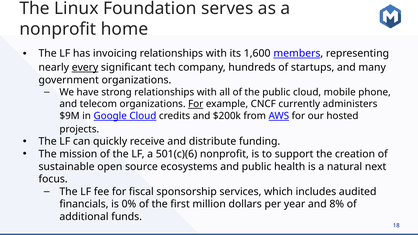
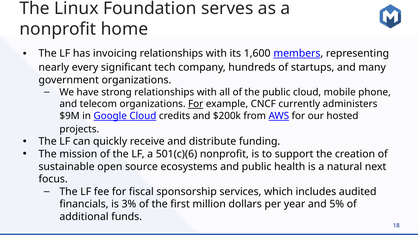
every underline: present -> none (85, 67)
0%: 0% -> 3% (129, 204)
8%: 8% -> 5% (337, 204)
